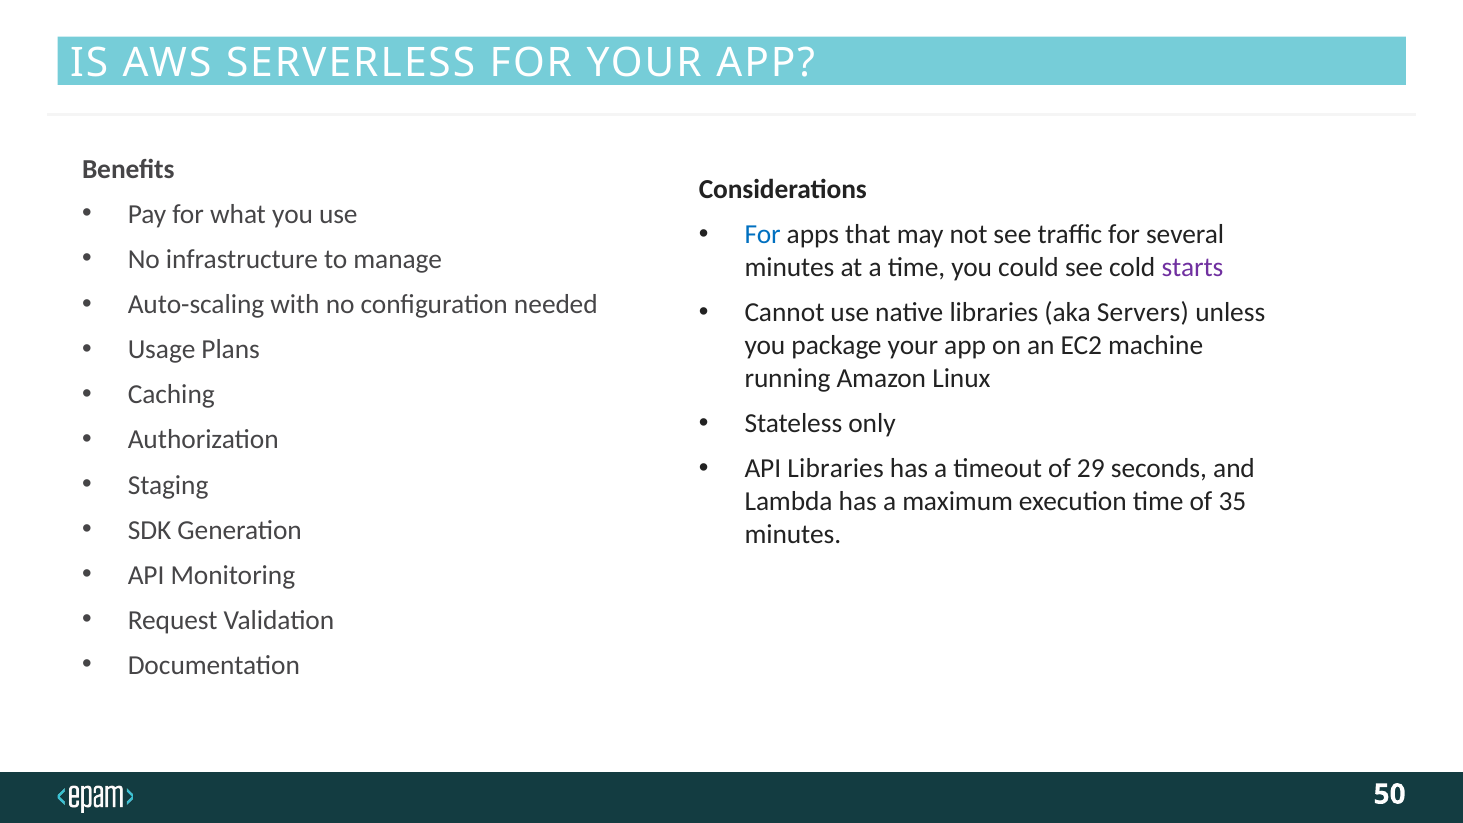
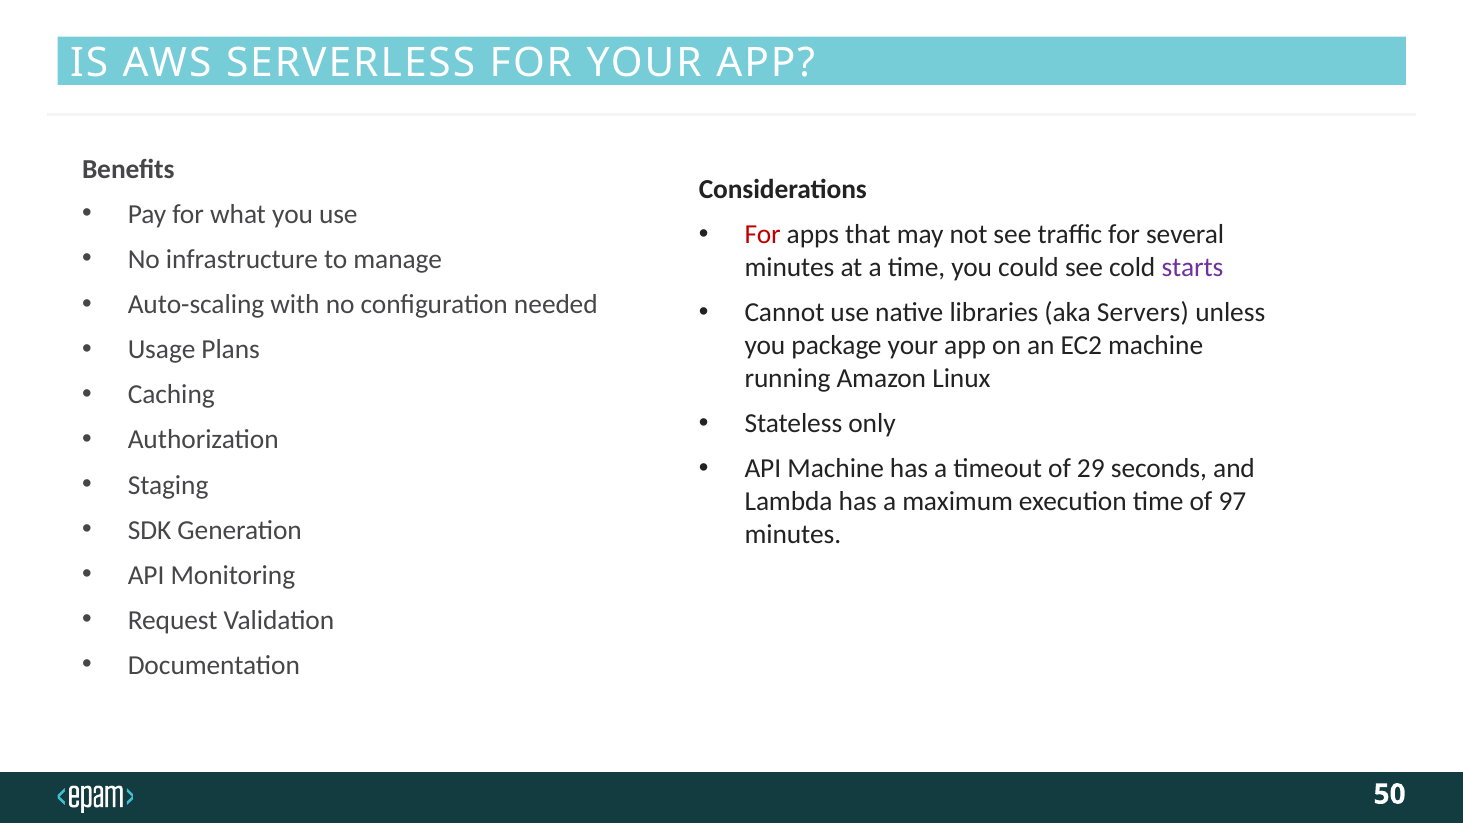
For colour: blue -> red (763, 235)
API Libraries: Libraries -> Machine (836, 469)
35: 35 -> 97 (1232, 502)
